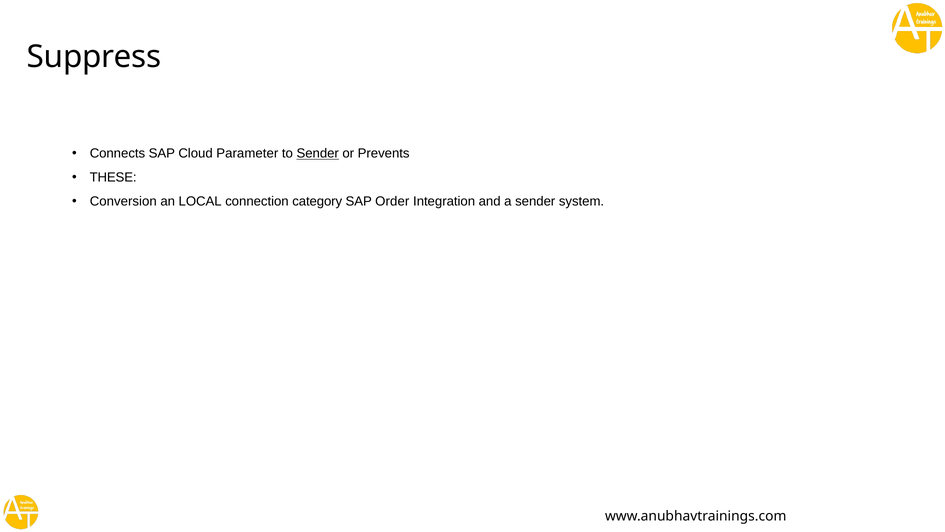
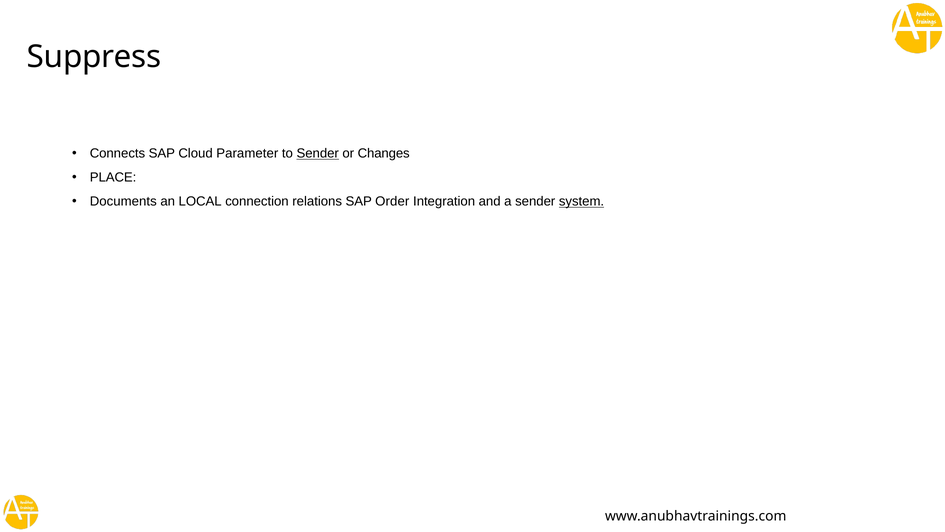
Prevents: Prevents -> Changes (384, 153)
THESE: THESE -> PLACE (113, 177)
Conversion: Conversion -> Documents (123, 201)
category: category -> relations (317, 201)
system underline: none -> present (582, 201)
